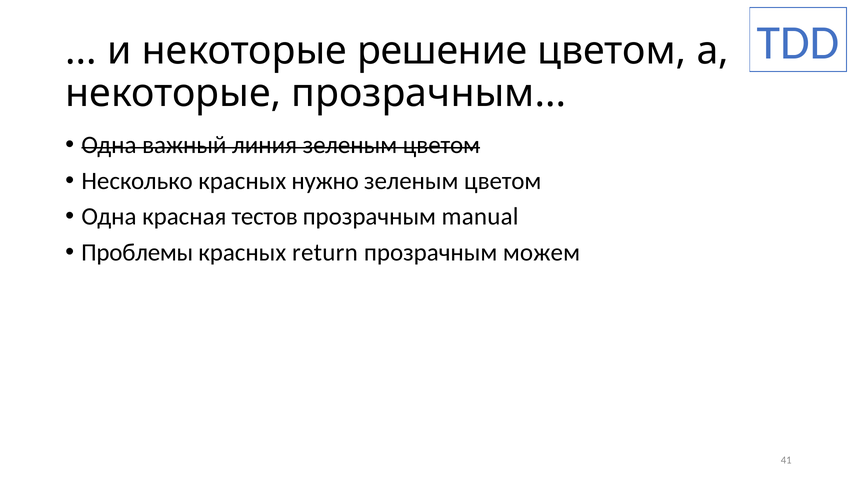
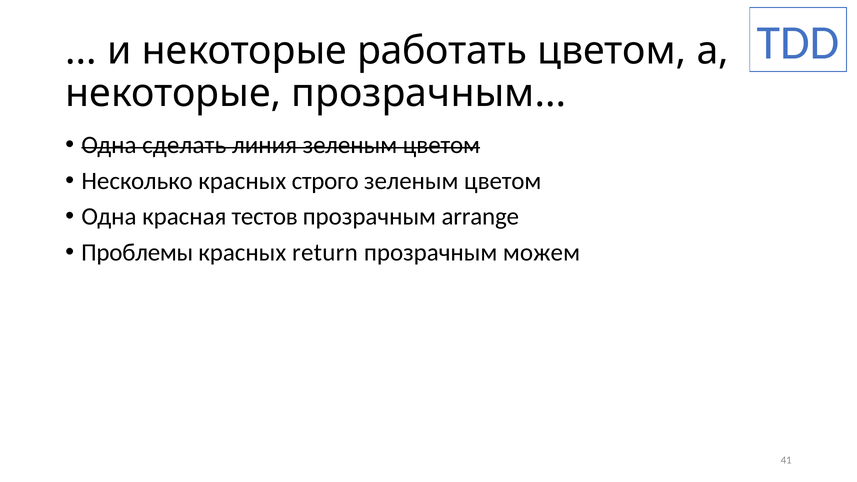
решение: решение -> работать (442, 51)
важный: важный -> сделать (184, 145)
нужно: нужно -> строго (325, 181)
manual: manual -> arrange (480, 217)
